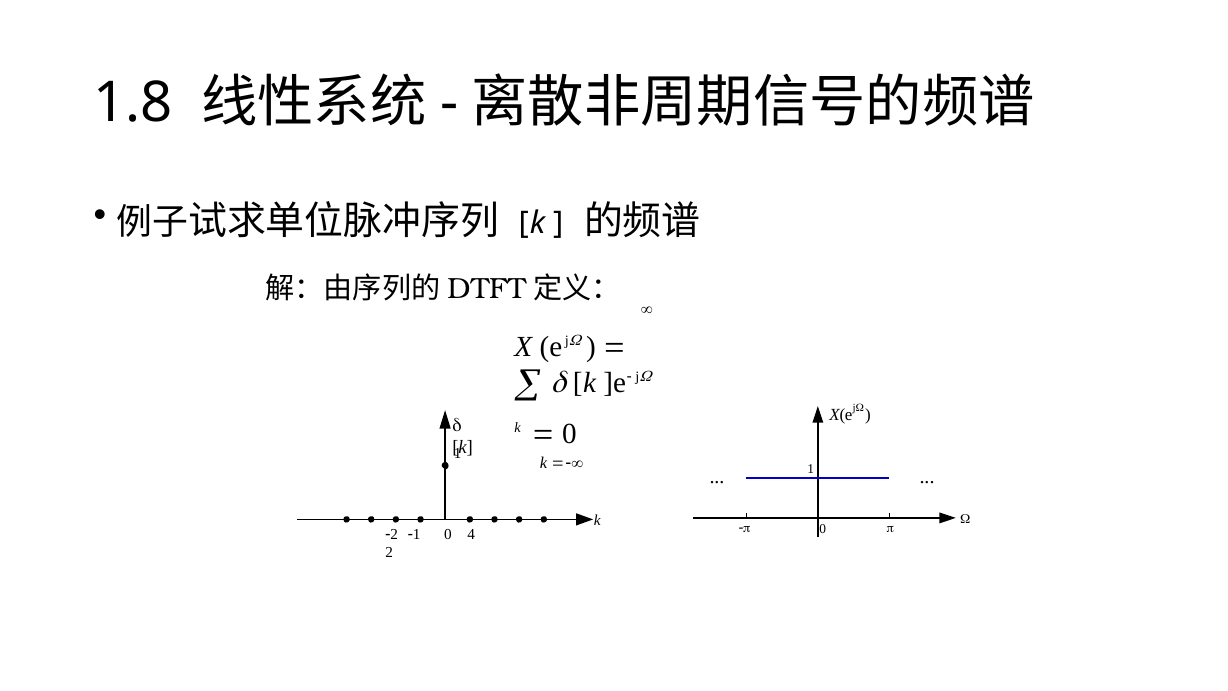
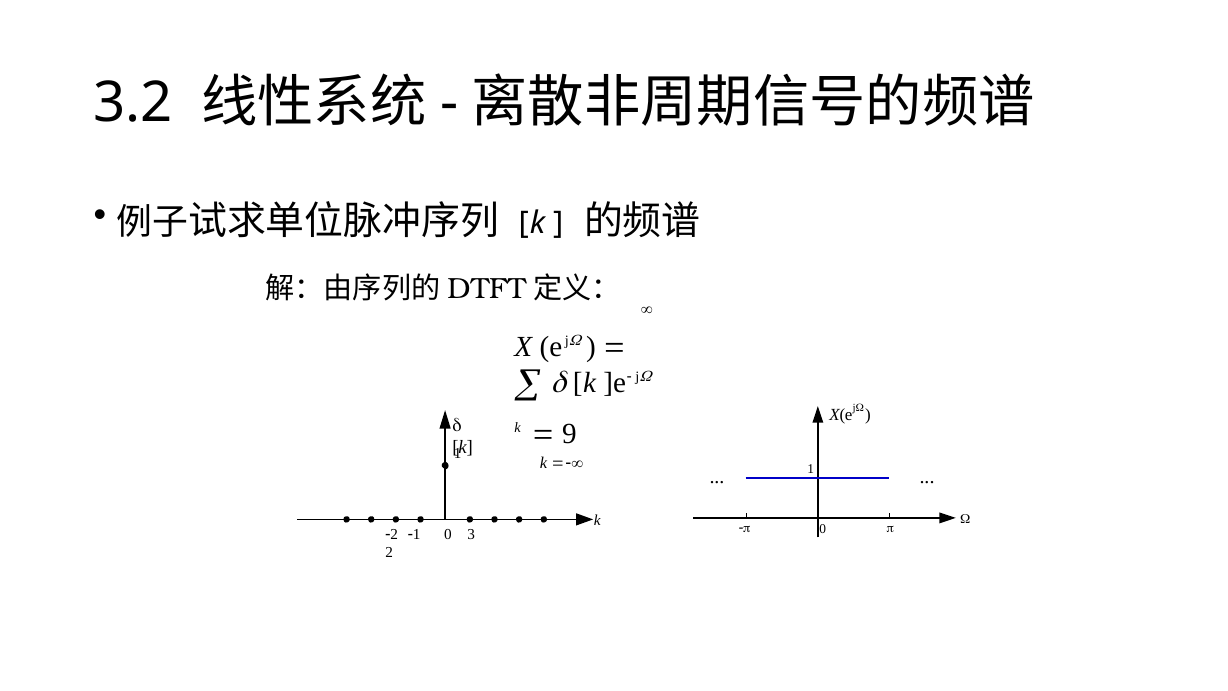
1.8: 1.8 -> 3.2 (133, 103)
0: 0 -> 9 (569, 434)
4: 4 -> 3 (471, 534)
